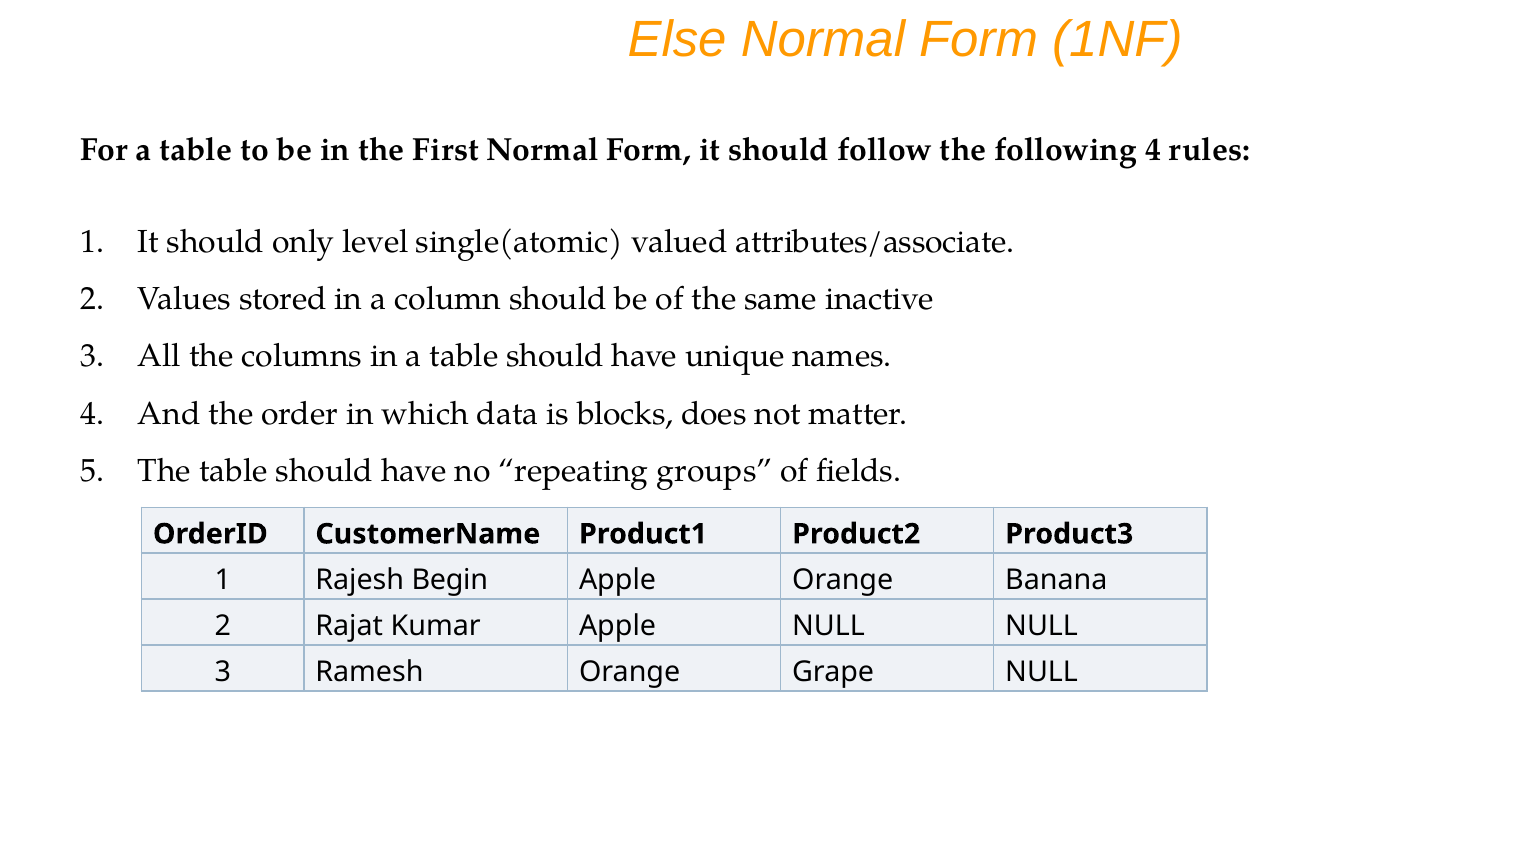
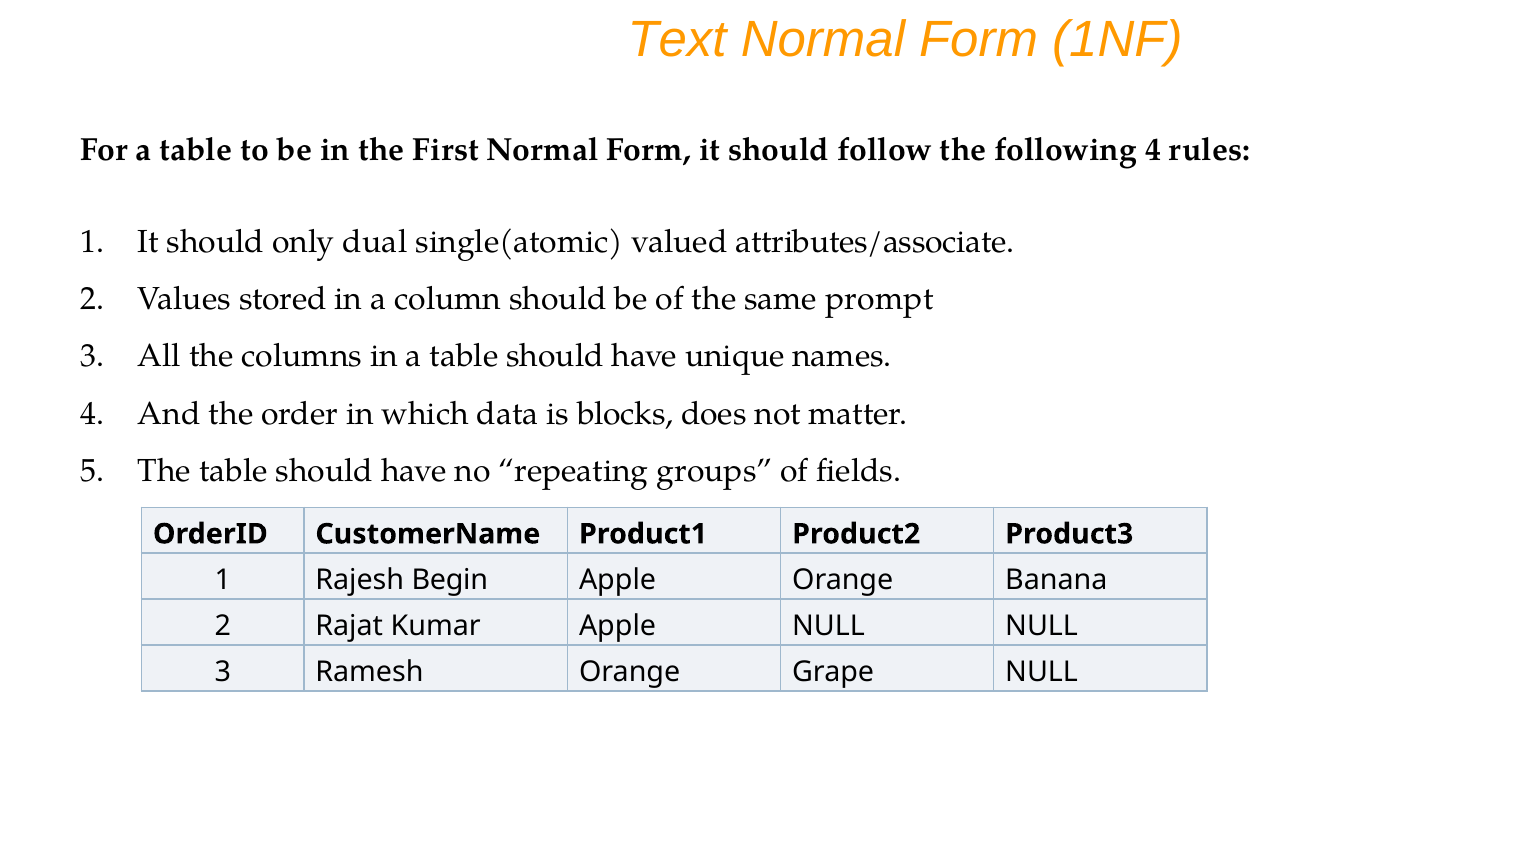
Else: Else -> Text (677, 40)
level: level -> dual (375, 242)
inactive: inactive -> prompt (879, 299)
